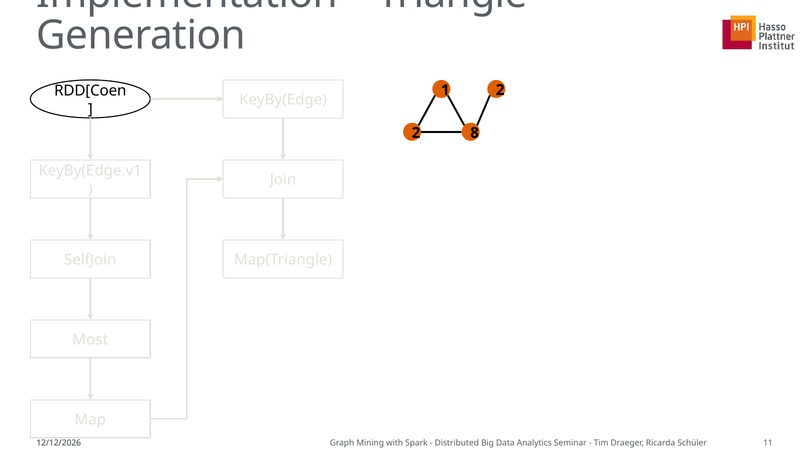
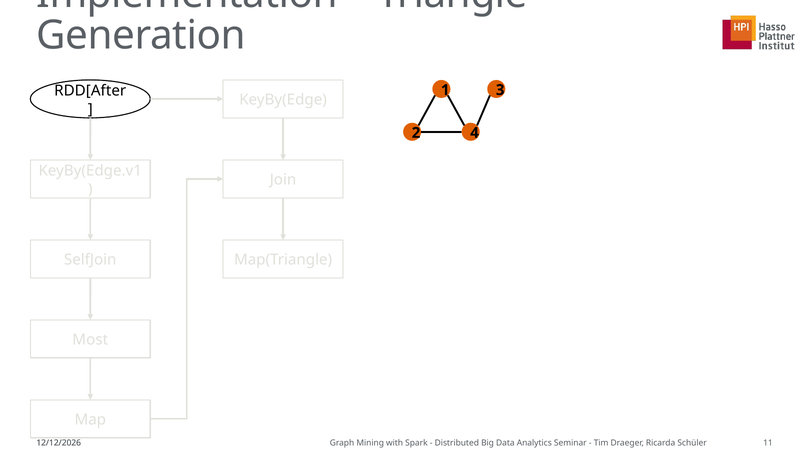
RDD[Coen: RDD[Coen -> RDD[After (90, 91)
1 2: 2 -> 3 (500, 90)
8: 8 -> 4 (475, 133)
